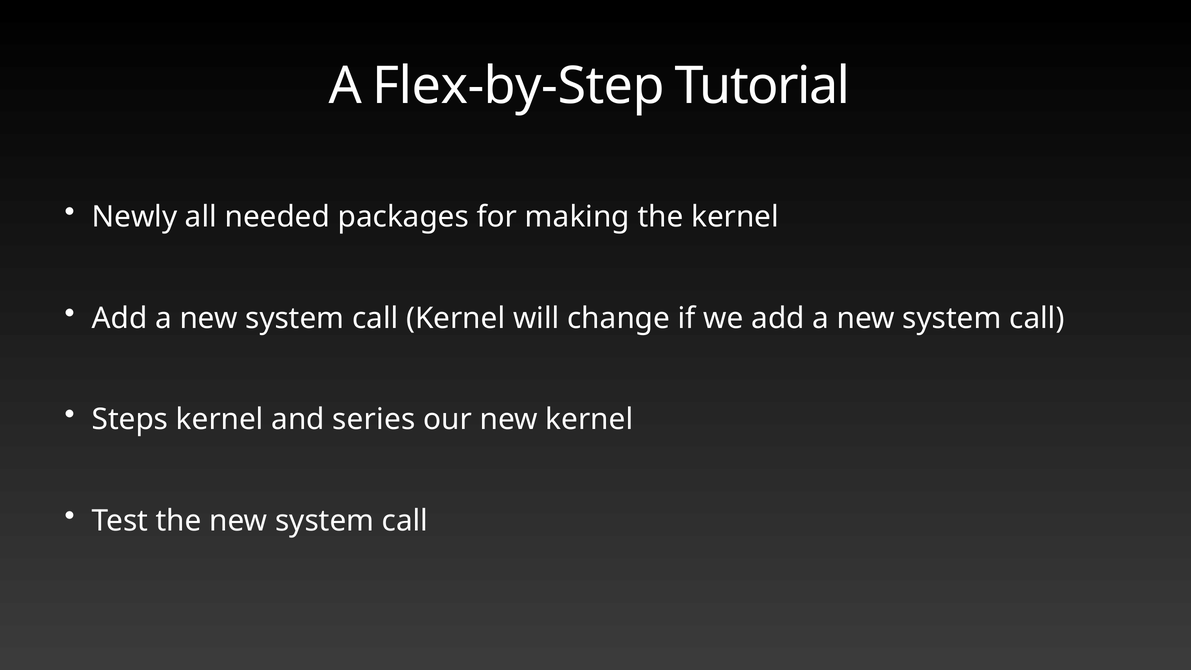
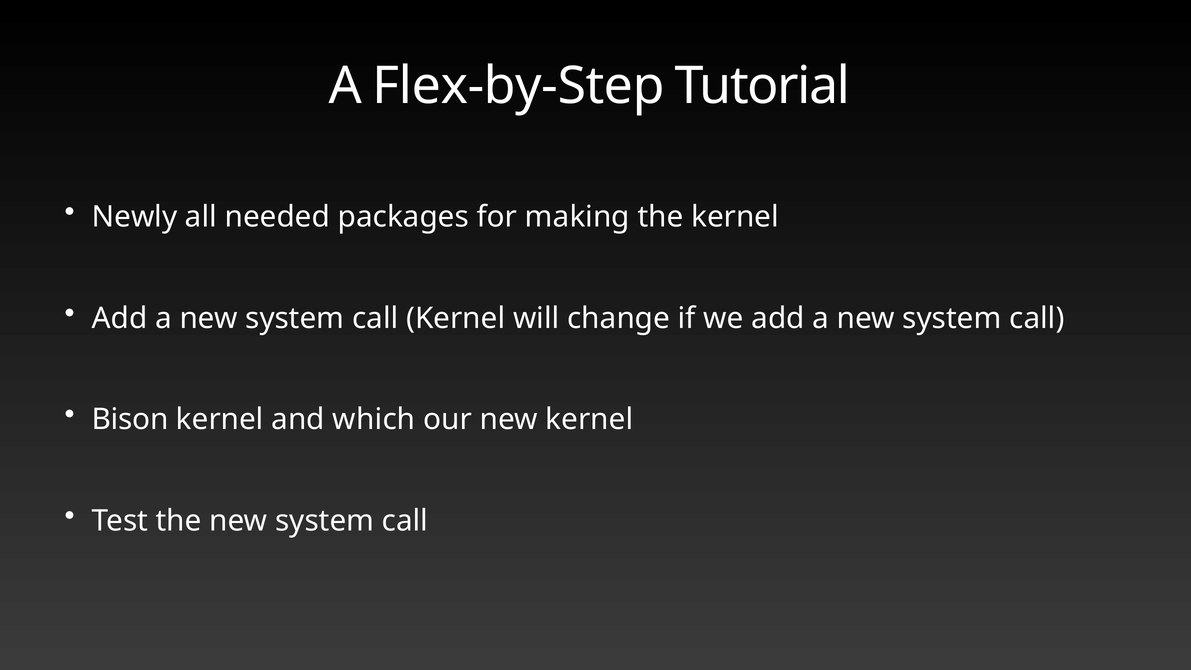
Steps: Steps -> Bison (130, 419)
series: series -> which (374, 419)
